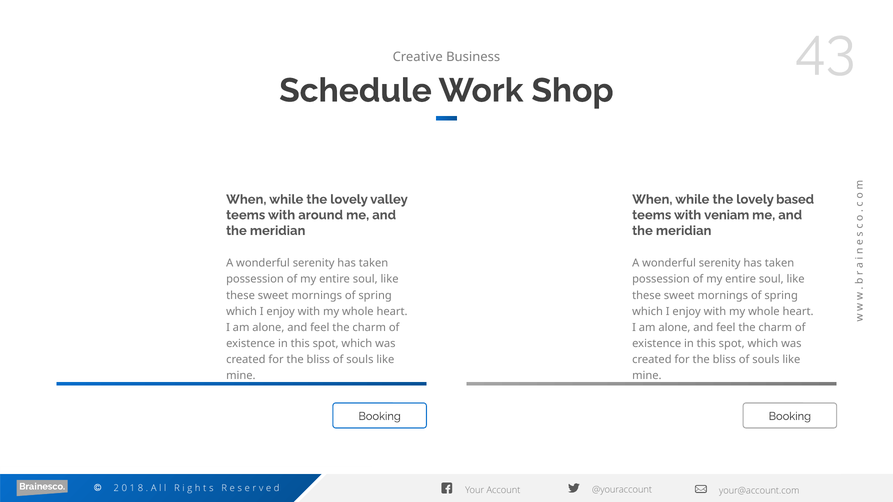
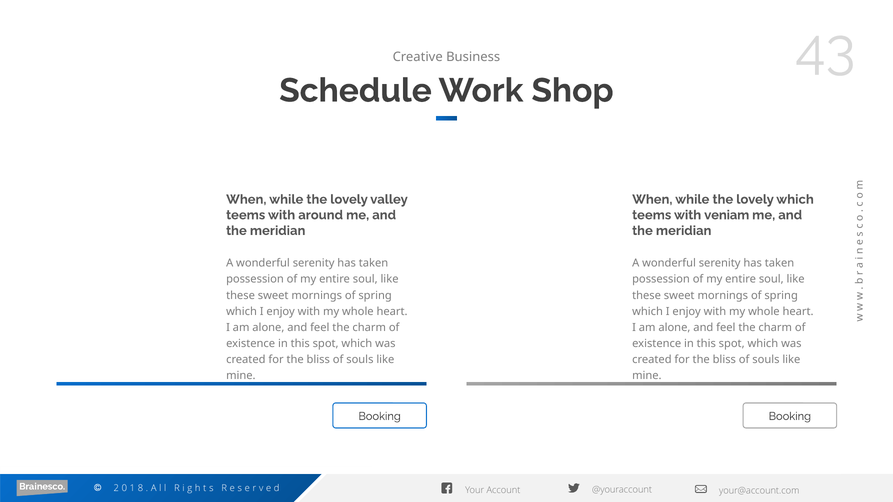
lovely based: based -> which (795, 199)
